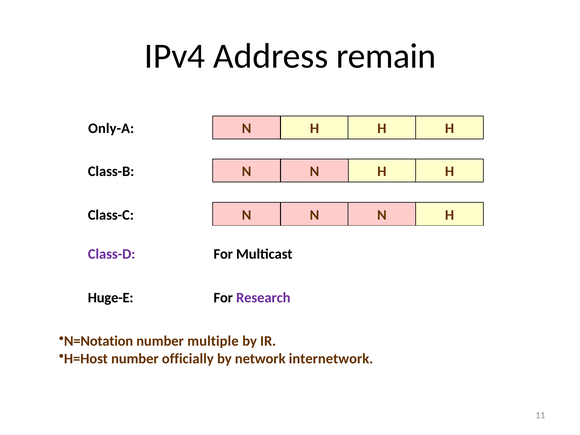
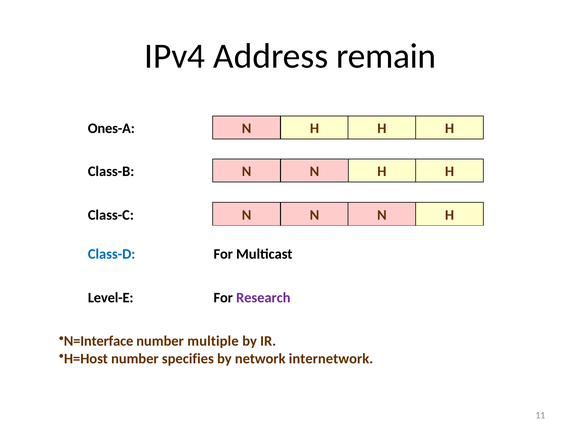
Only-A: Only-A -> Ones-A (111, 129)
Class-D colour: purple -> blue (112, 254)
Huge-E: Huge-E -> Level-E (111, 298)
N=Notation: N=Notation -> N=Interface (99, 341)
officially: officially -> specifies (188, 359)
